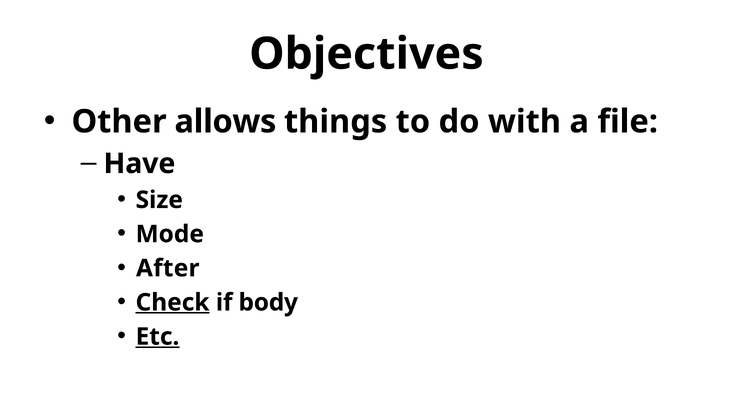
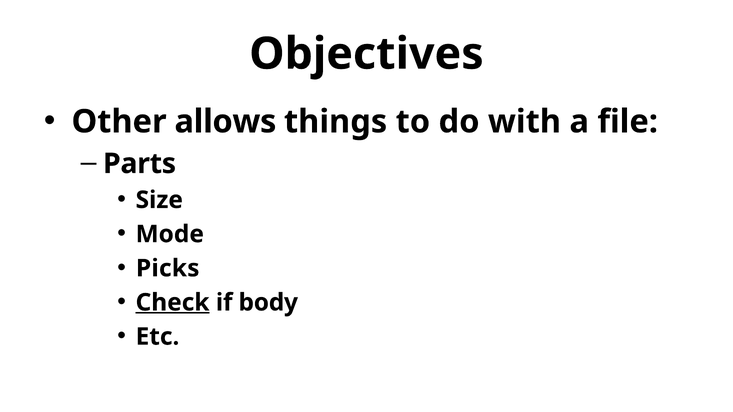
Have: Have -> Parts (140, 164)
After: After -> Picks (168, 269)
Etc underline: present -> none (157, 337)
